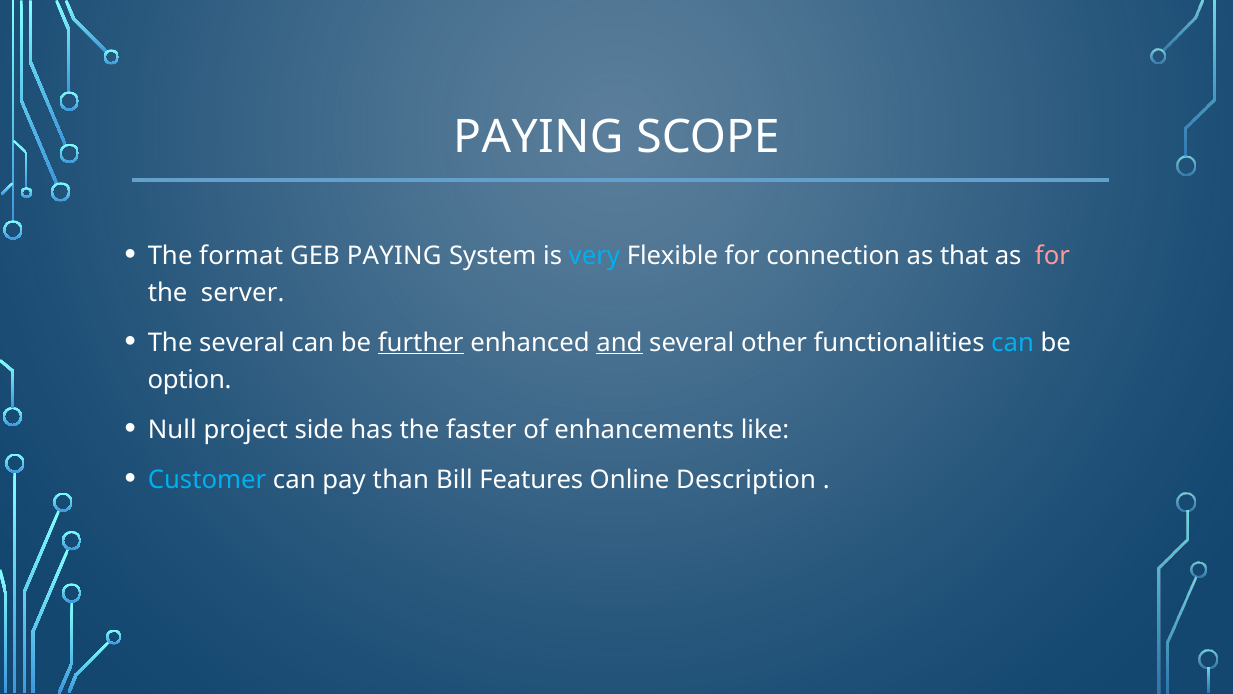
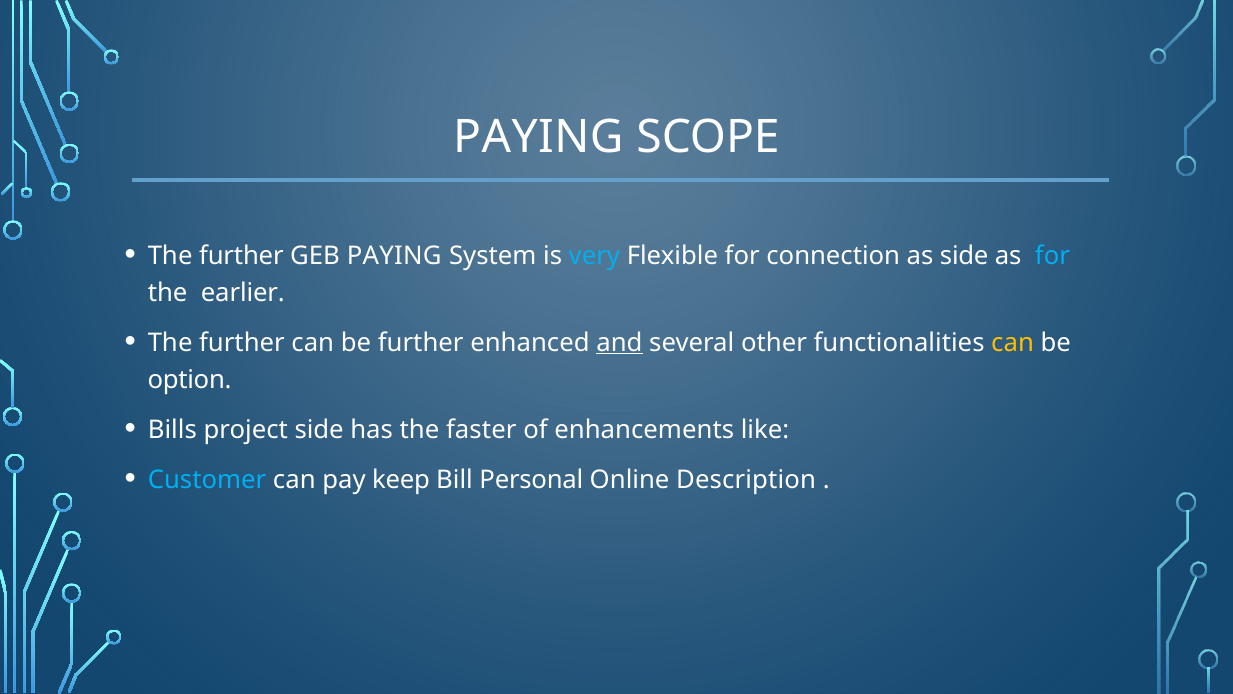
format: format -> further (241, 256)
as that: that -> side (964, 256)
for colour: pink -> light blue (1052, 256)
server: server -> earlier (243, 293)
several: several -> further (242, 342)
further underline: present -> none (421, 342)
can colour: light blue -> yellow (1013, 342)
Null: Null -> Bills (172, 429)
than: than -> keep (401, 479)
Features: Features -> Personal (531, 479)
